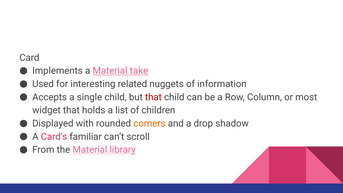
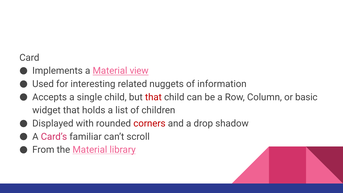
take: take -> view (139, 71)
most: most -> basic (306, 97)
corners colour: orange -> red (149, 123)
